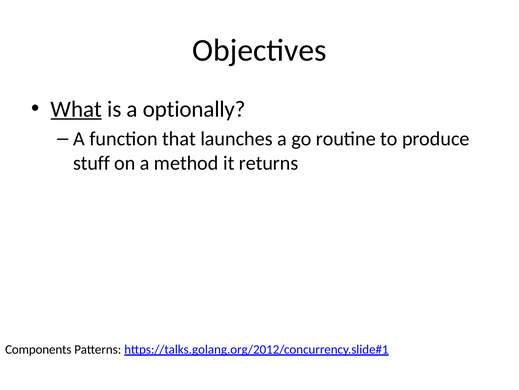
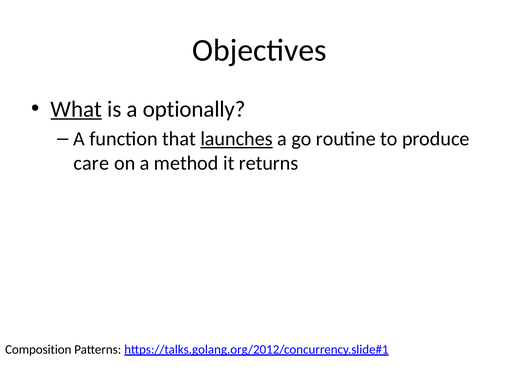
launches underline: none -> present (237, 139)
stuff: stuff -> care (91, 163)
Components: Components -> Composition (38, 349)
